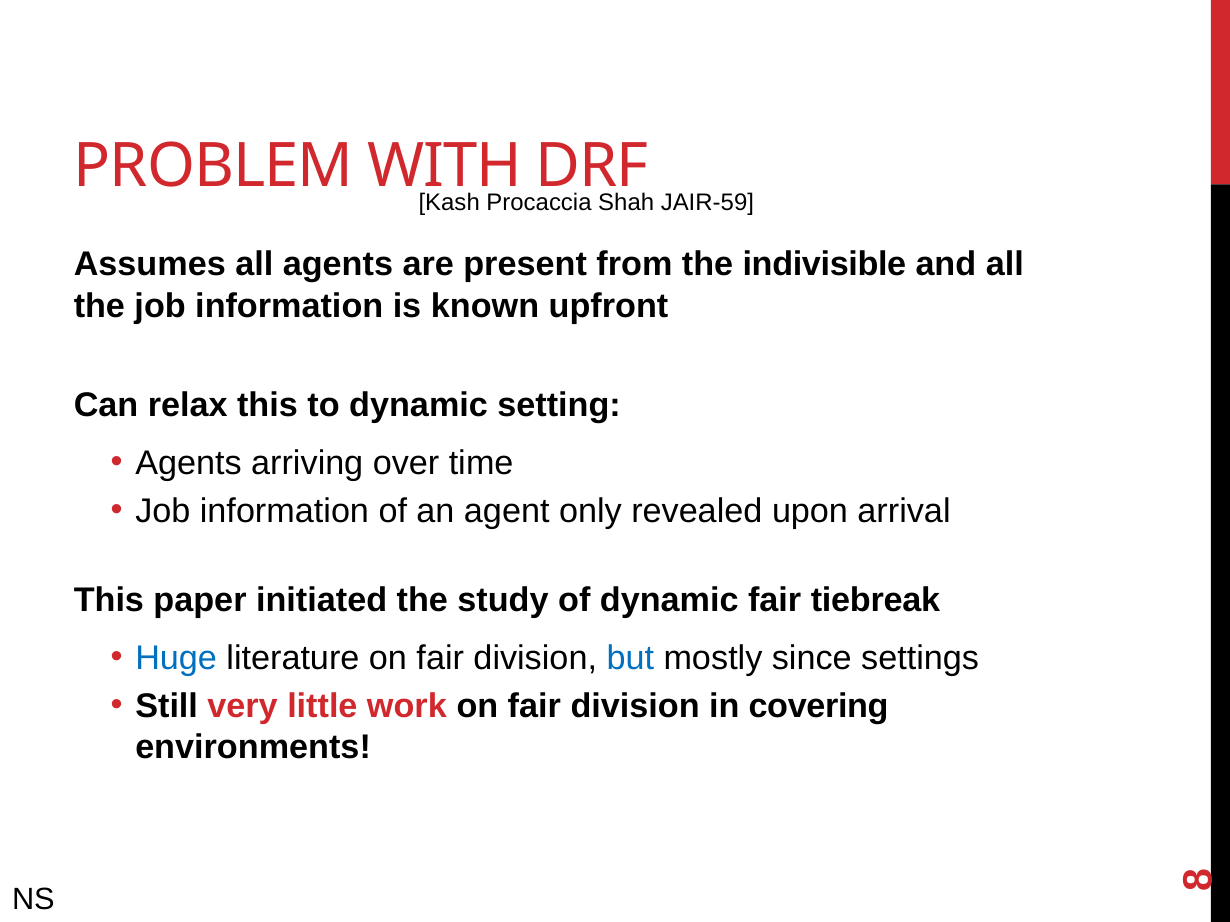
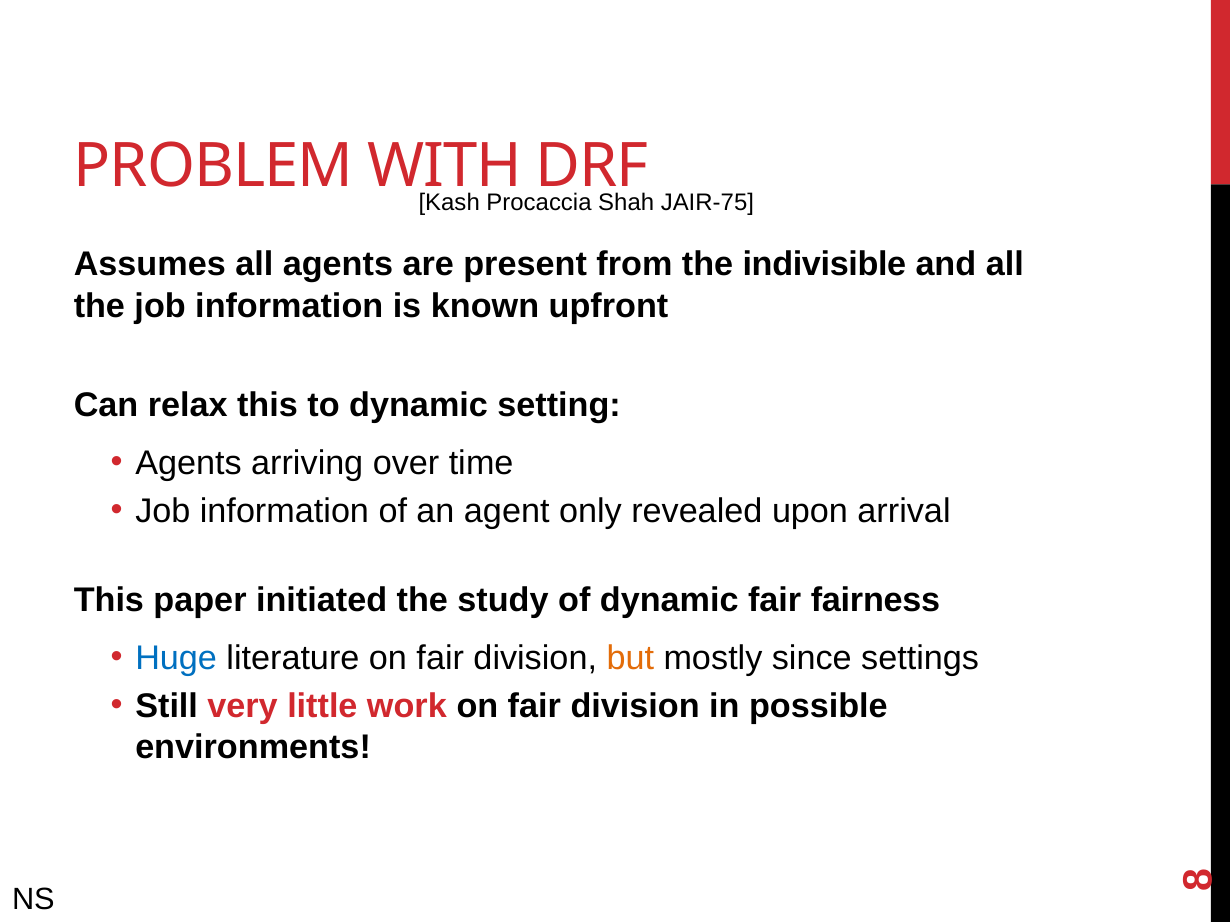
JAIR-59: JAIR-59 -> JAIR-75 (707, 203)
tiebreak: tiebreak -> fairness (876, 600)
but colour: blue -> orange (630, 658)
covering: covering -> possible (818, 706)
